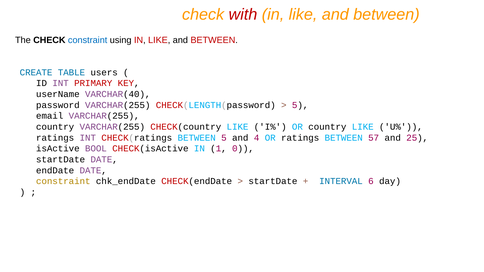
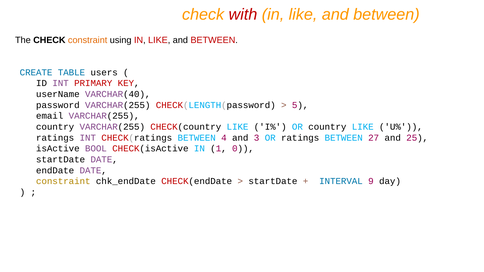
constraint colour: blue -> orange (88, 40)
BETWEEN 5: 5 -> 4 (224, 138)
4: 4 -> 3 (257, 138)
57: 57 -> 27 (374, 138)
6: 6 -> 9 (371, 181)
